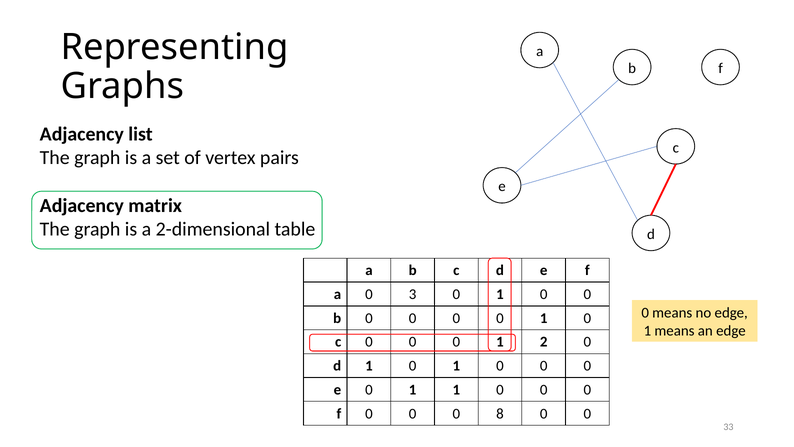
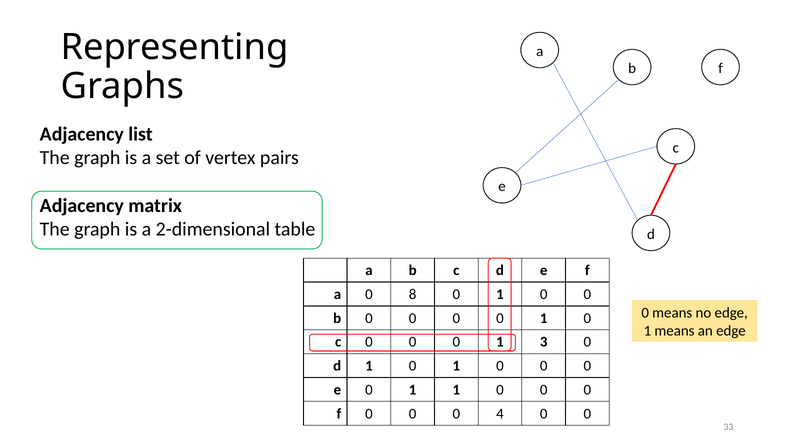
3: 3 -> 8 (413, 294)
2: 2 -> 3 (544, 342)
8: 8 -> 4 (500, 413)
